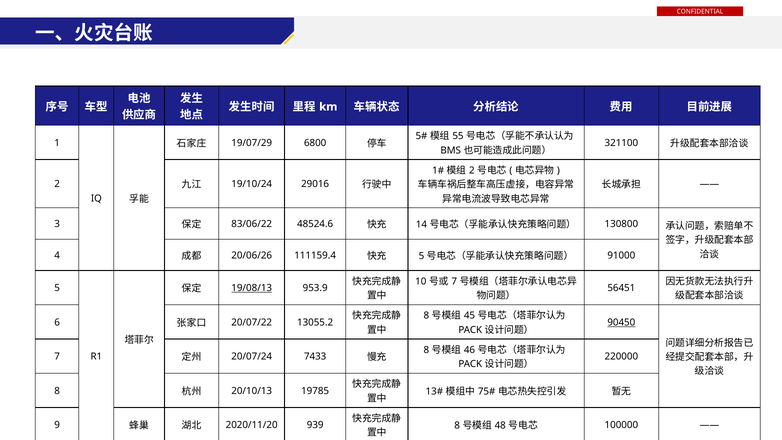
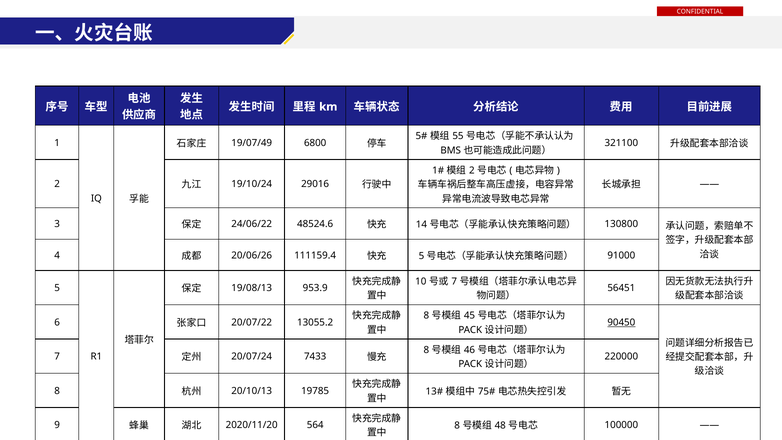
19/07/29: 19/07/29 -> 19/07/49 (252, 143)
83/06/22: 83/06/22 -> 24/06/22 (252, 224)
19/08/13 underline: present -> none (252, 288)
939: 939 -> 564 (315, 425)
